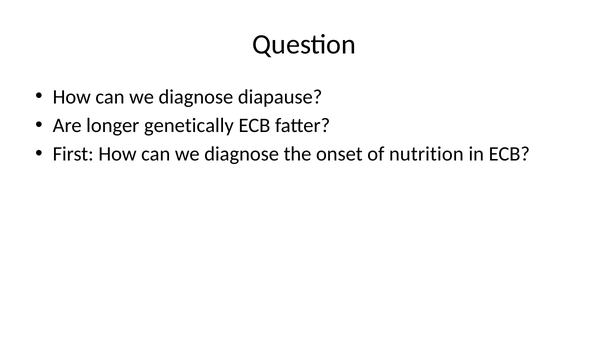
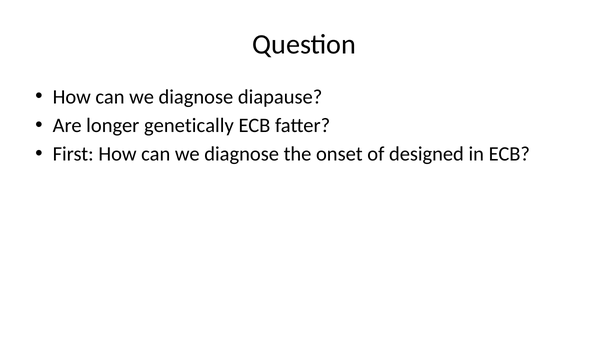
nutrition: nutrition -> designed (426, 154)
